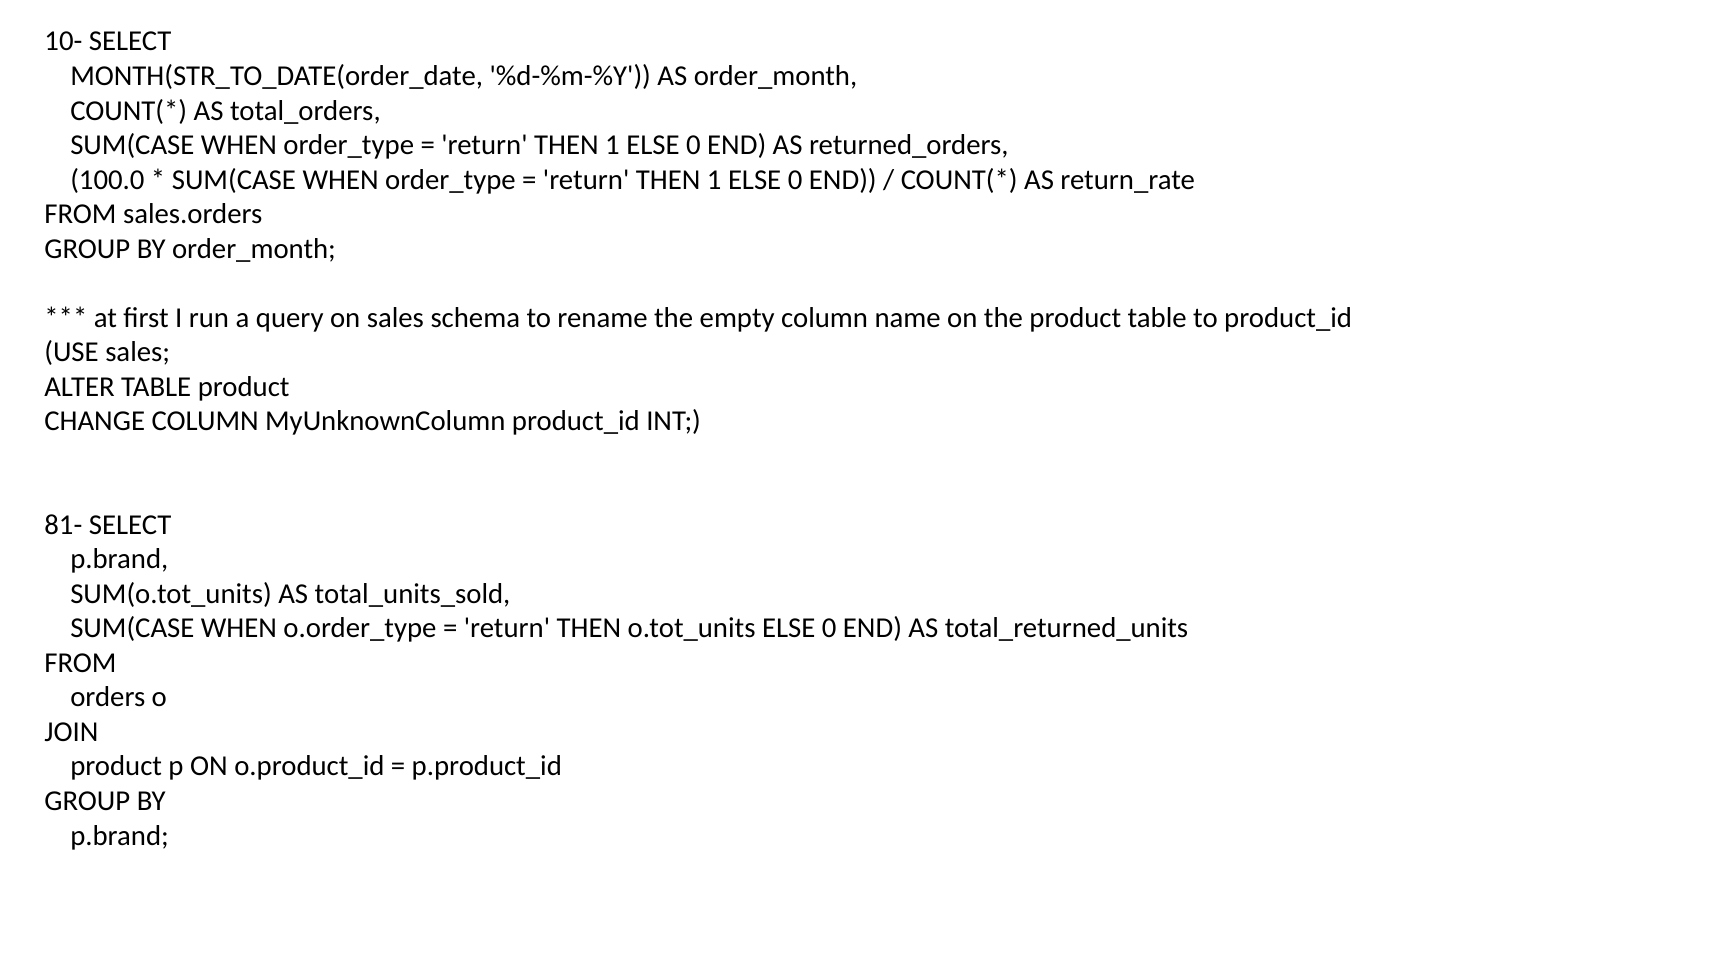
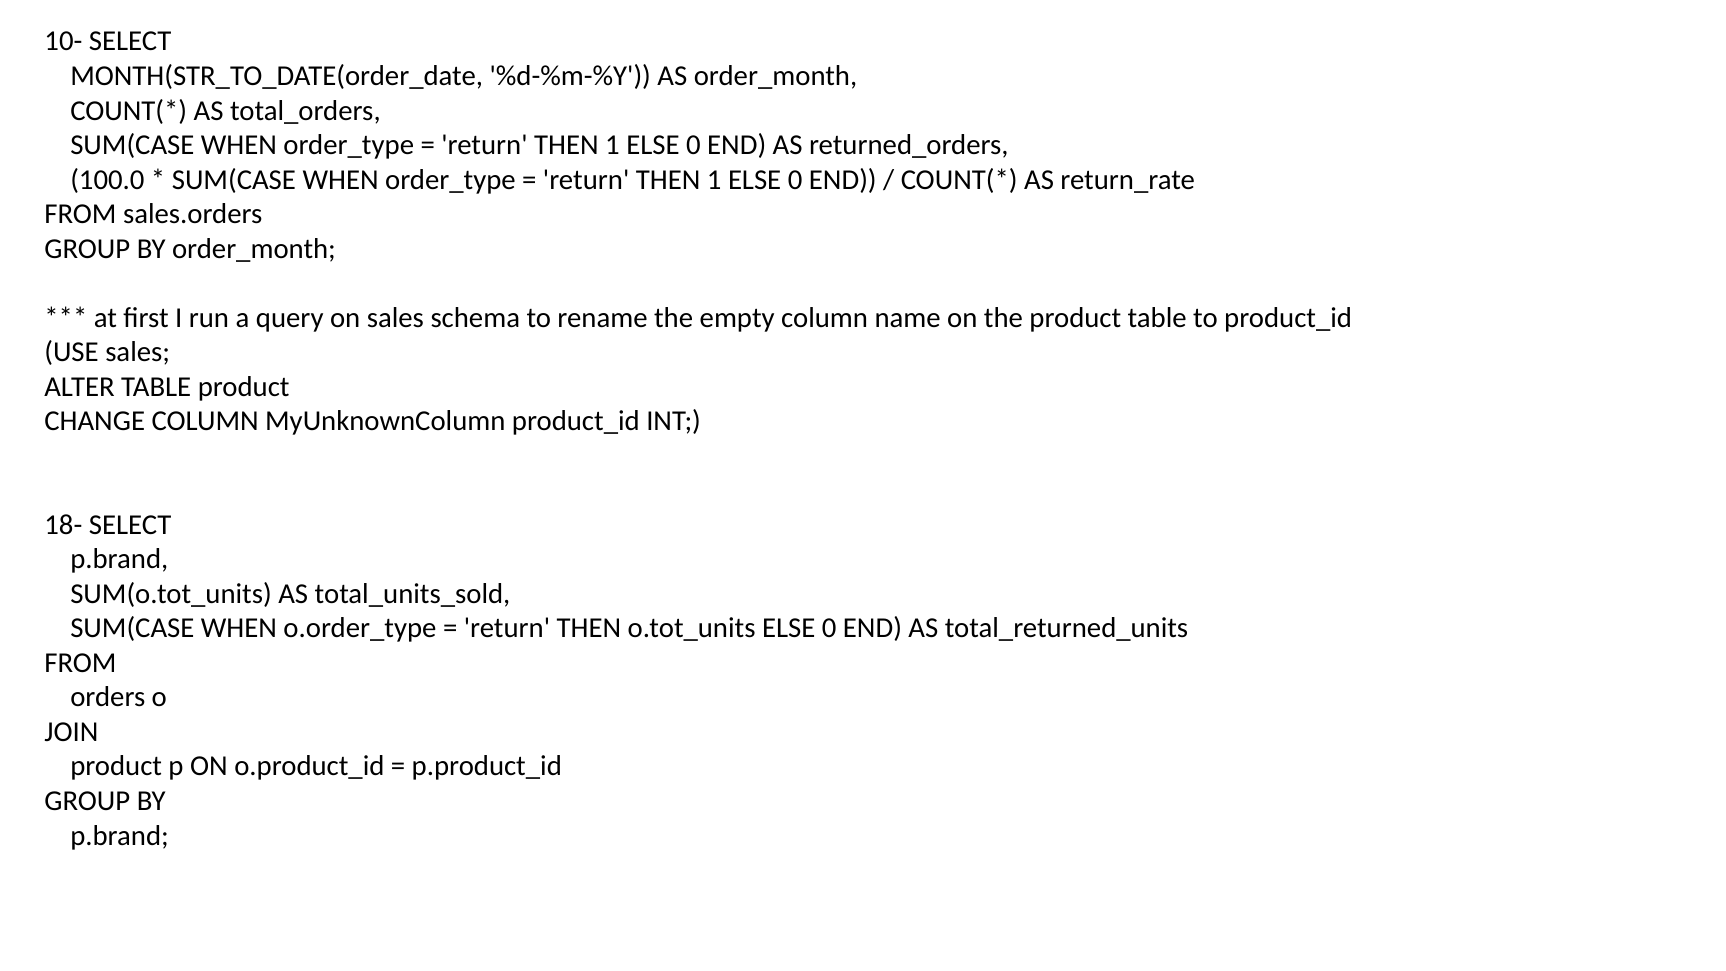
81-: 81- -> 18- (63, 525)
